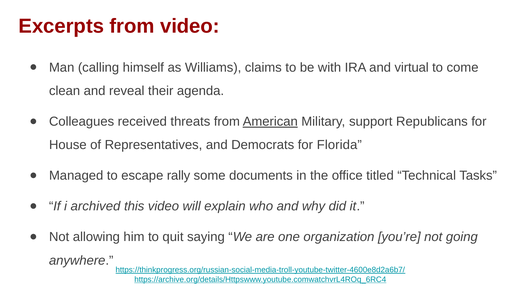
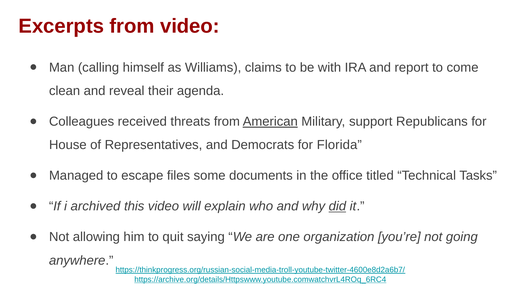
virtual: virtual -> report (412, 67)
rally: rally -> files (178, 176)
did underline: none -> present (337, 206)
